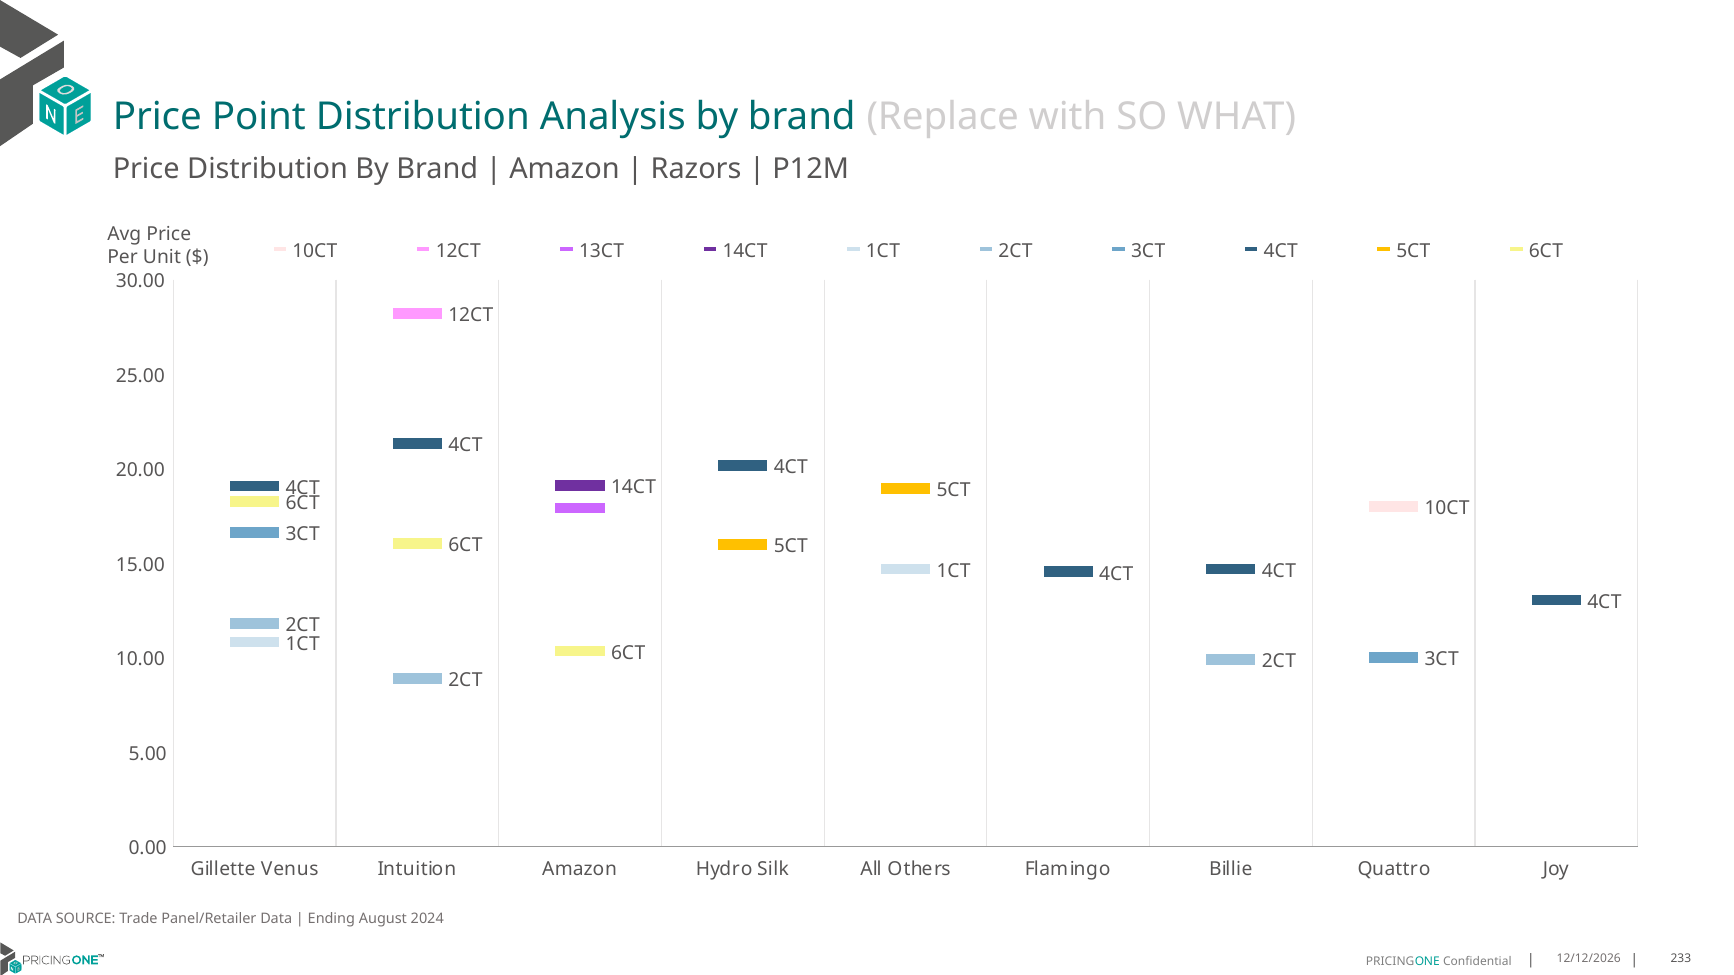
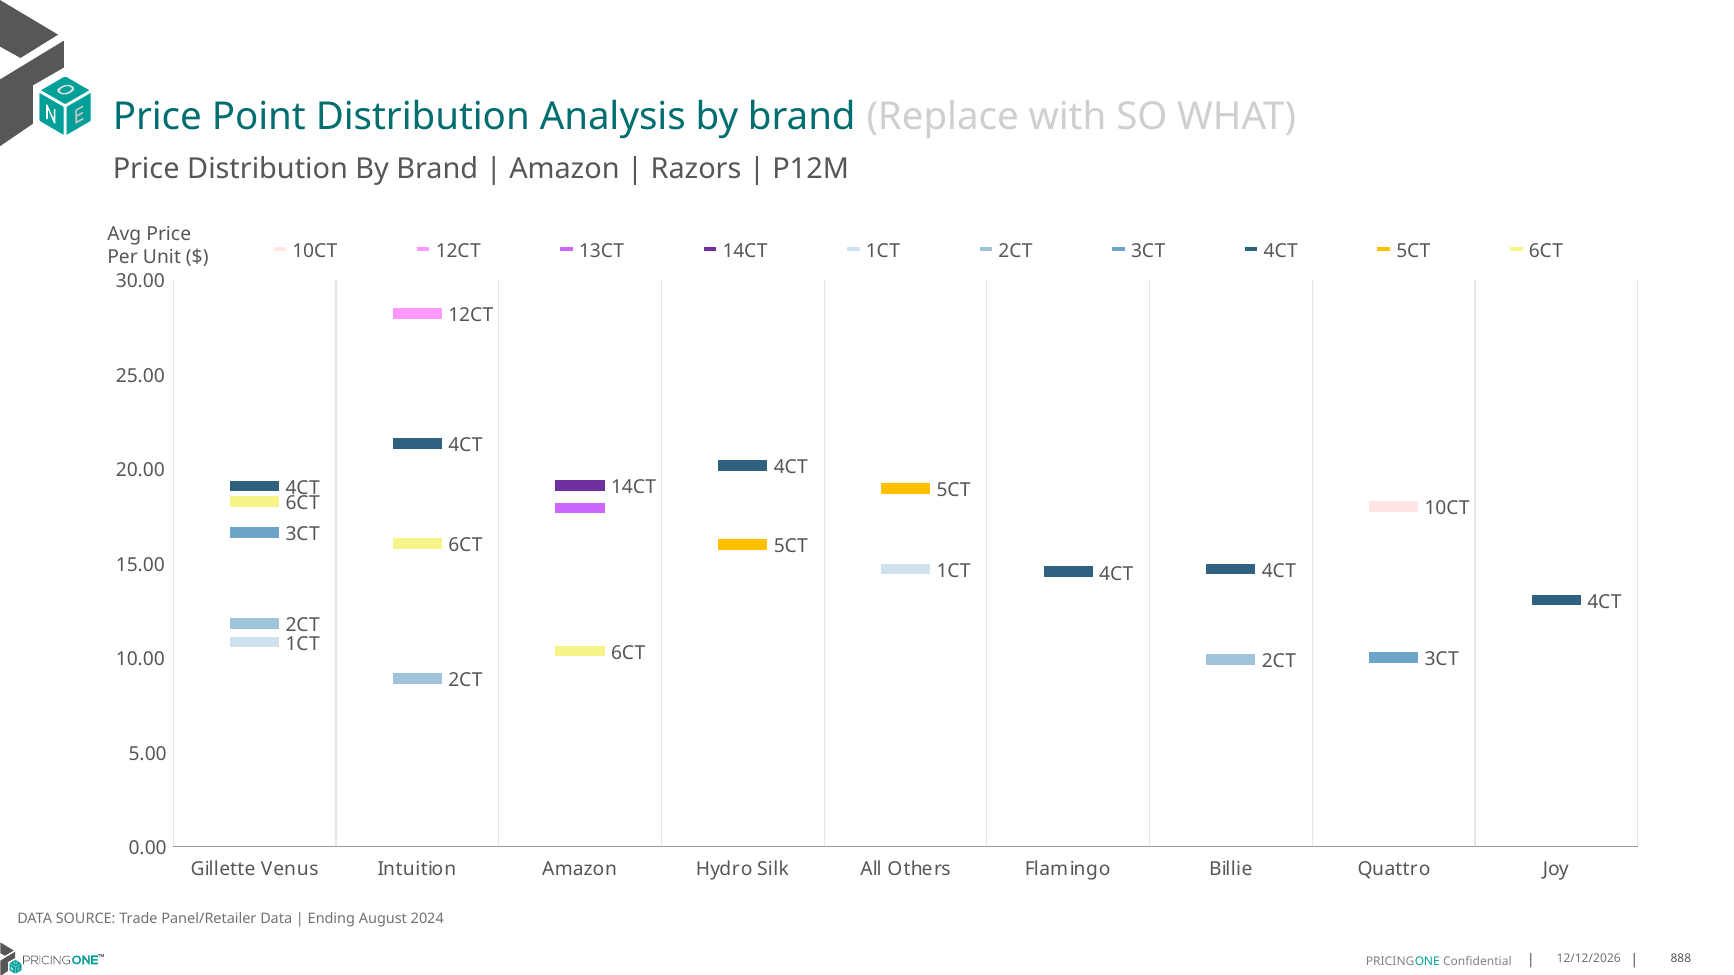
233: 233 -> 888 (1681, 959)
